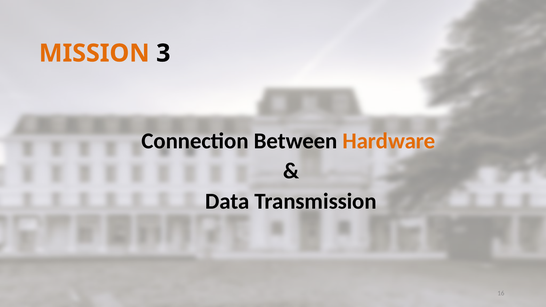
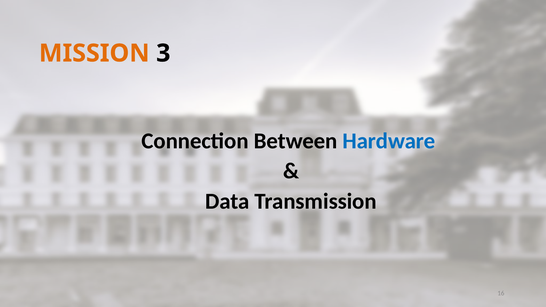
Hardware colour: orange -> blue (389, 141)
